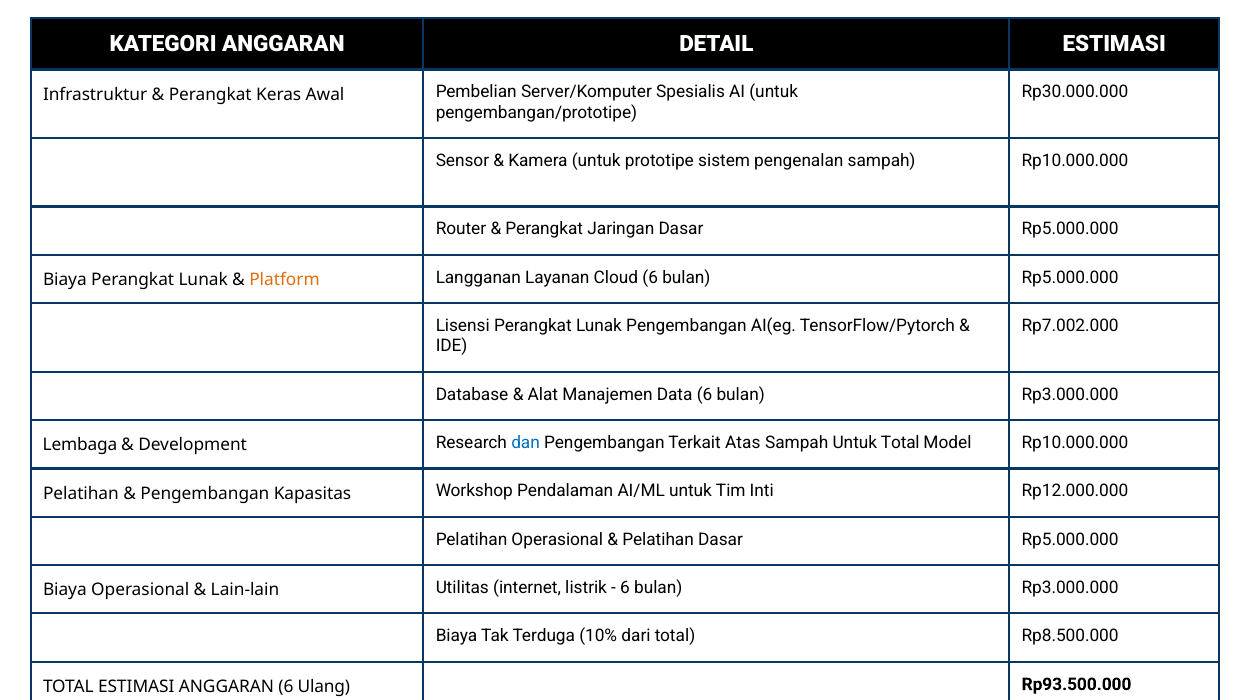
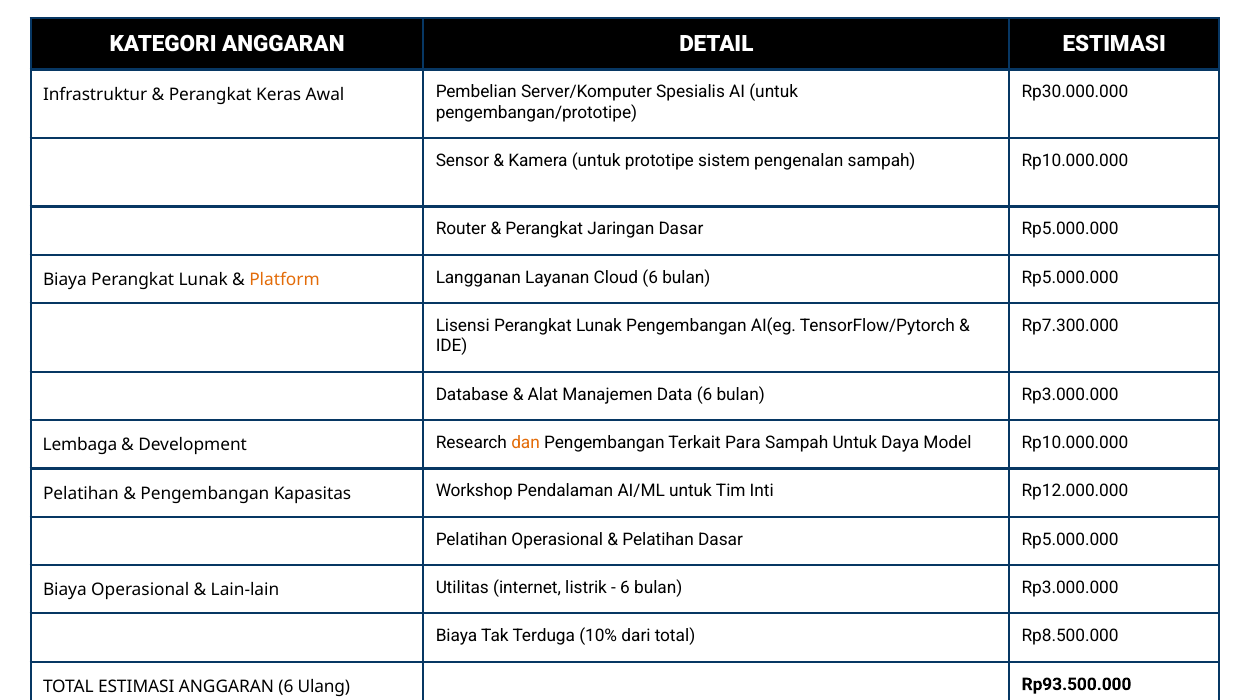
Rp7.002.000: Rp7.002.000 -> Rp7.300.000 (1070, 326)
dan colour: blue -> orange (526, 443)
Atas: Atas -> Para (743, 443)
Untuk Total: Total -> Daya (900, 443)
